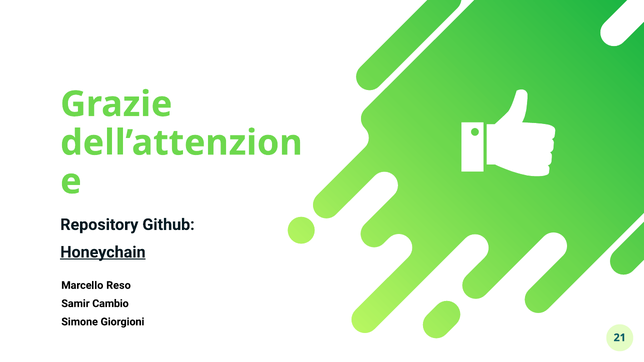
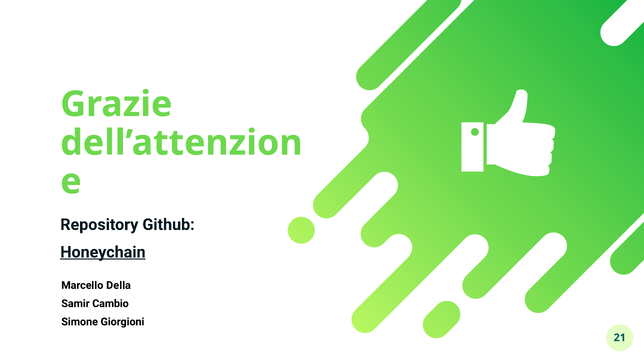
Reso: Reso -> Della (118, 286)
